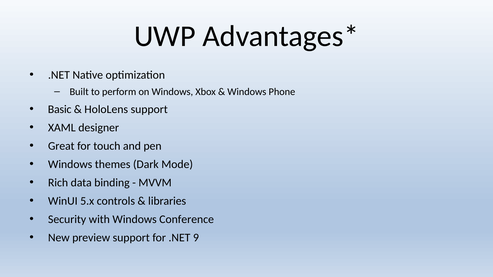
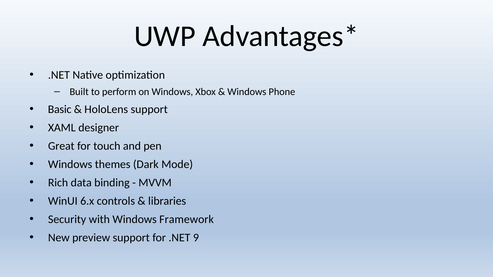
5.x: 5.x -> 6.x (87, 201)
Conference: Conference -> Framework (187, 220)
